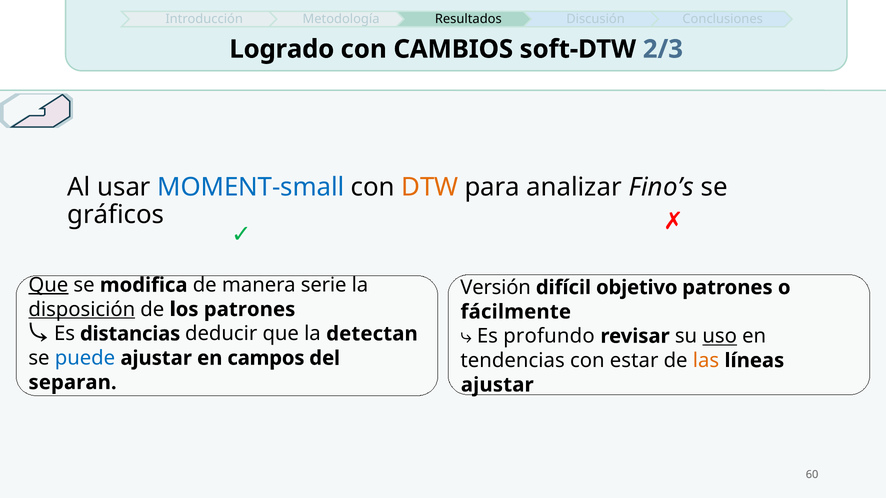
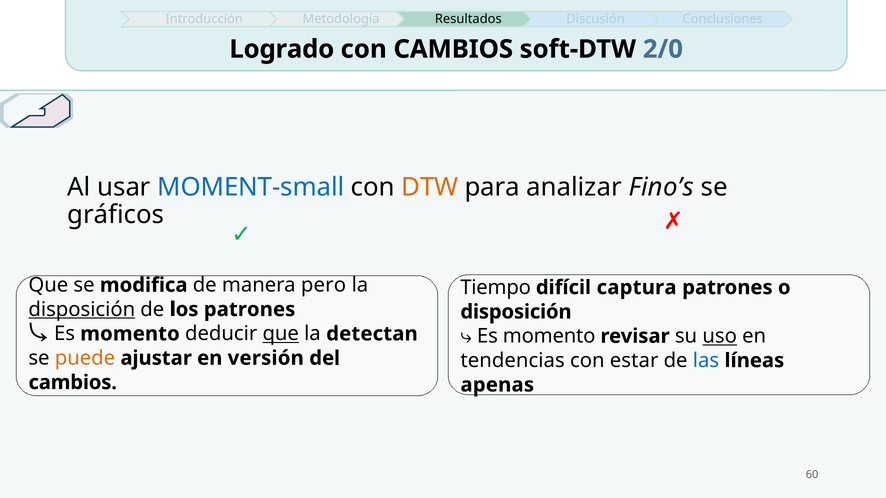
2/3: 2/3 -> 2/0 (663, 49)
Que underline: present -> none (48, 285)
serie: serie -> pero (324, 285)
Versión: Versión -> Tiempo (496, 288)
objetivo: objetivo -> captura (637, 288)
fácilmente: fácilmente -> disposición (516, 312)
distancias: distancias -> momento (130, 334)
que underline: none -> present (281, 334)
profundo: profundo -> momento (549, 336)
puede colour: blue -> orange (85, 358)
campos: campos -> versión (266, 358)
las colour: orange -> blue (706, 361)
separan: separan -> cambios (73, 383)
ajustar: ajustar -> apenas (497, 385)
